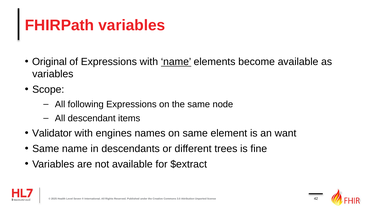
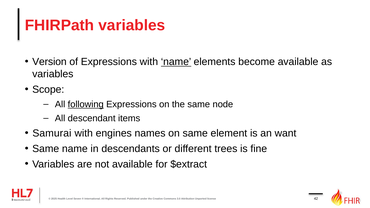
Original: Original -> Version (49, 62)
following underline: none -> present (86, 104)
Validator: Validator -> Samurai (52, 133)
